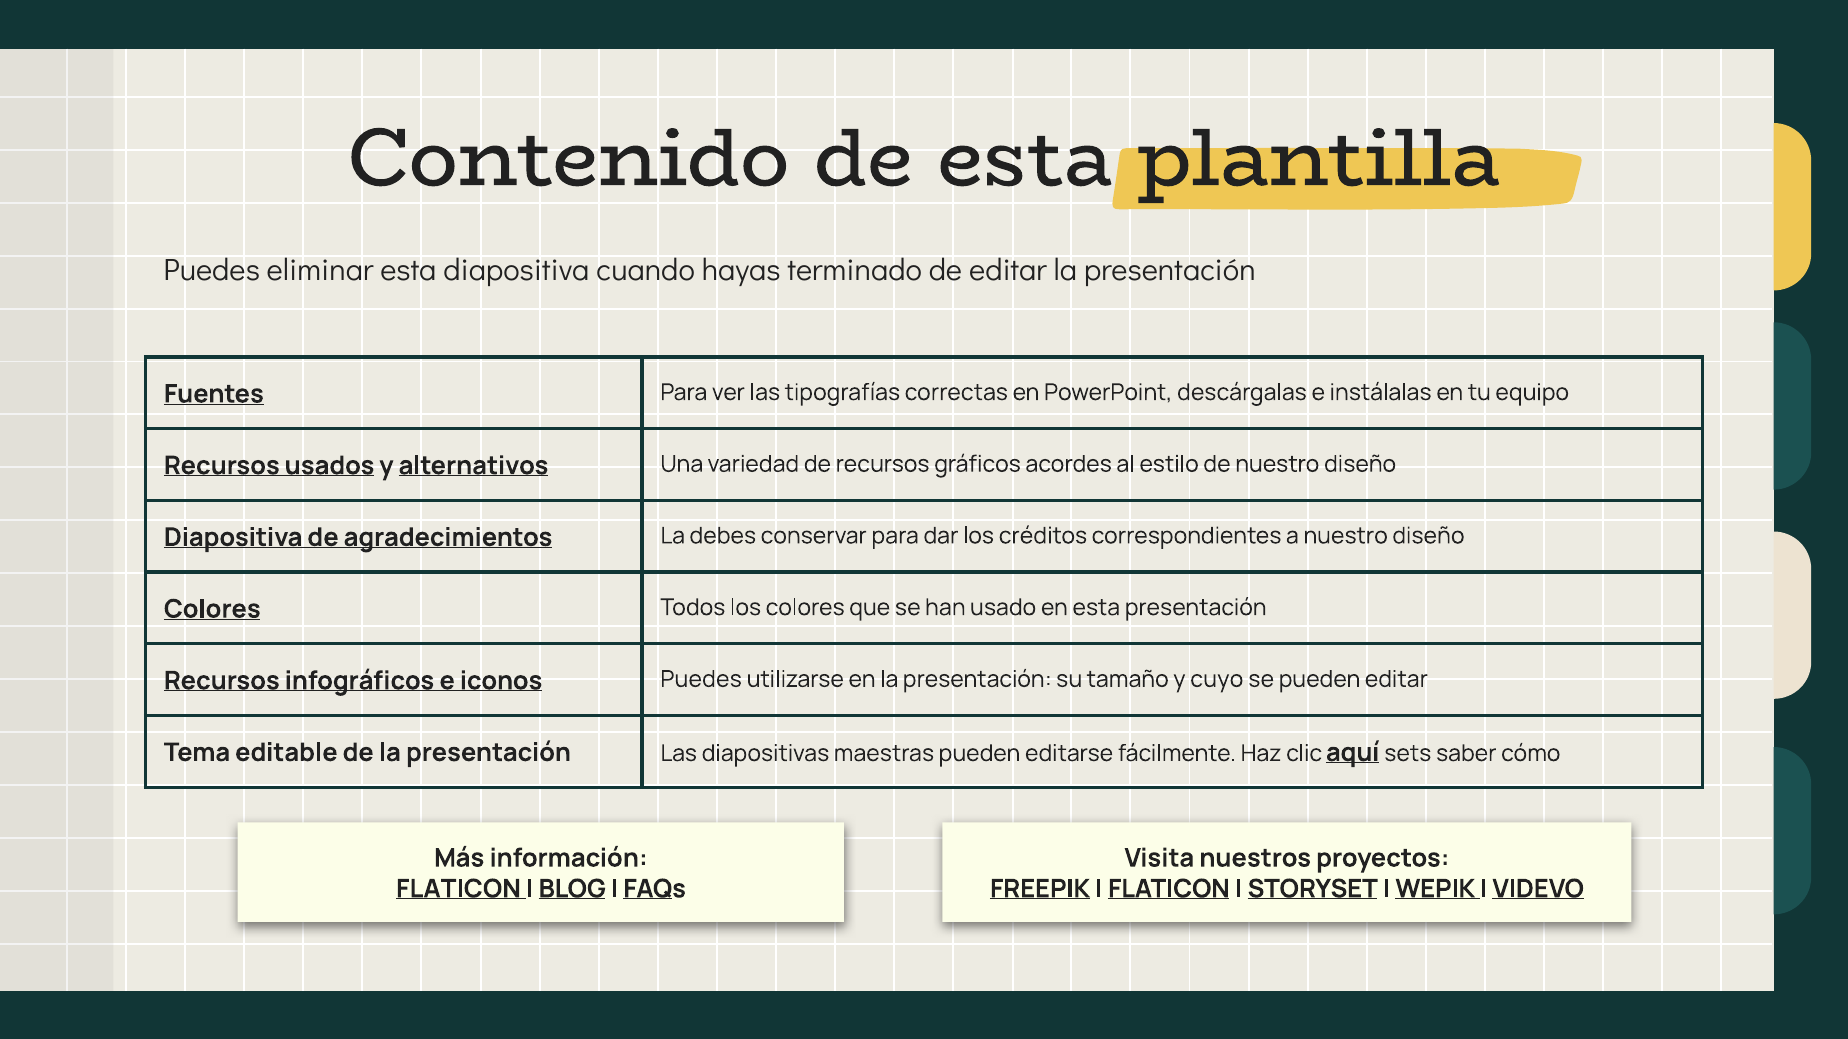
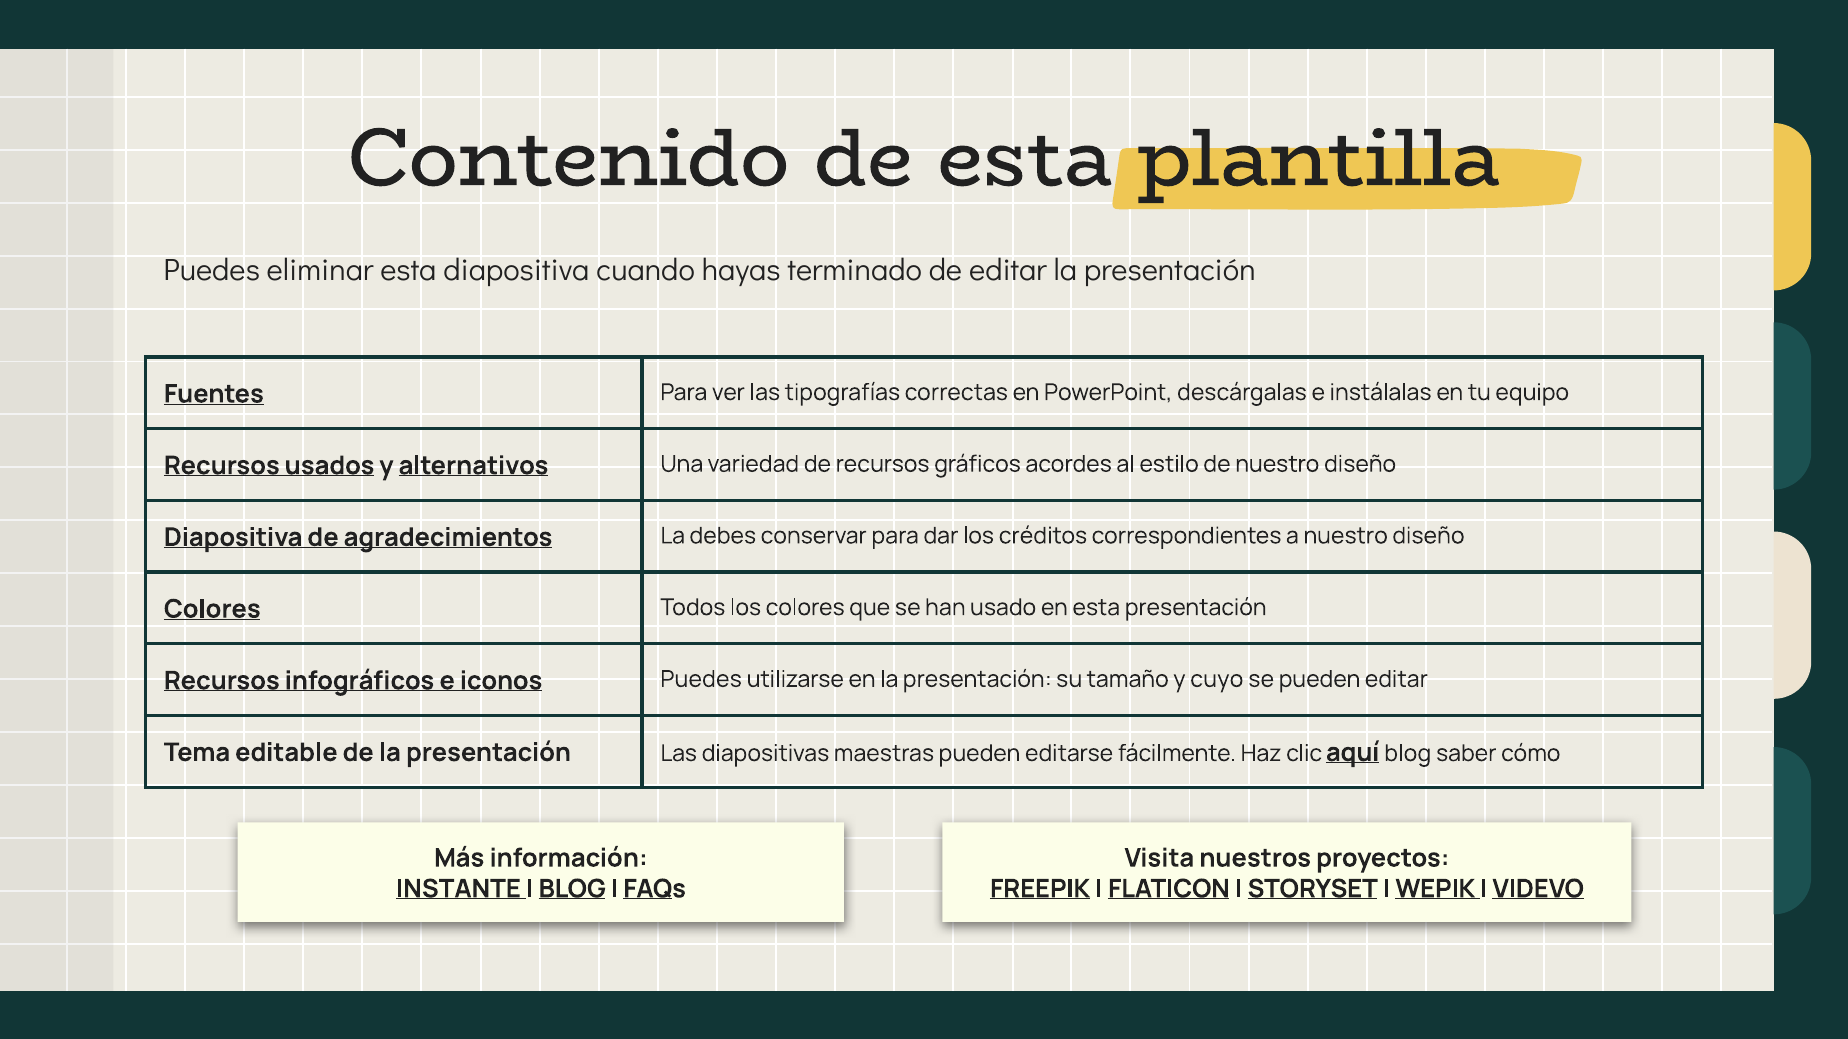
aquí sets: sets -> blog (1408, 754)
FLATICON: FLATICON -> INSTANTE (458, 889)
